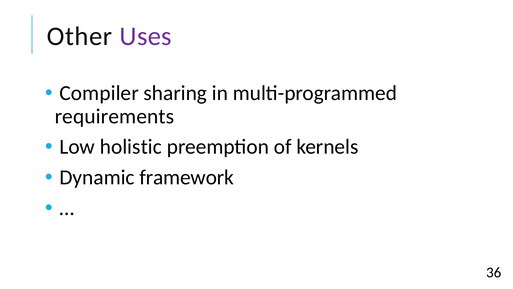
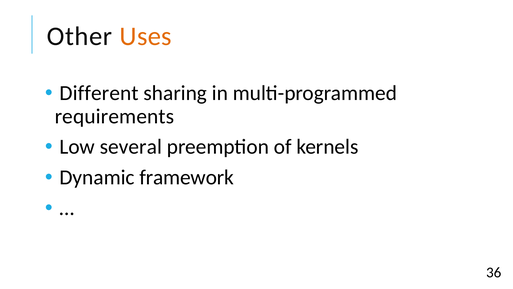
Uses colour: purple -> orange (146, 36)
Compiler: Compiler -> Different (99, 93)
holistic: holistic -> several (131, 147)
